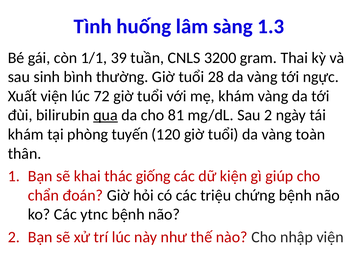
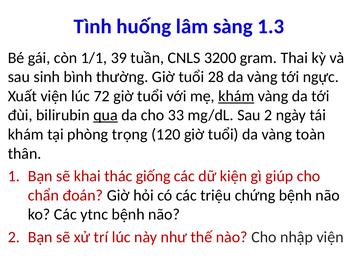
khám underline: none -> present (236, 96)
81: 81 -> 33 (176, 115)
tuyến: tuyến -> trọng (130, 134)
